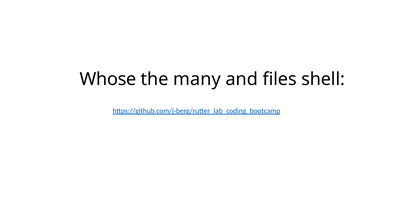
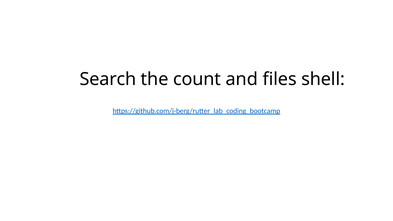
Whose: Whose -> Search (108, 79)
many: many -> count (197, 79)
